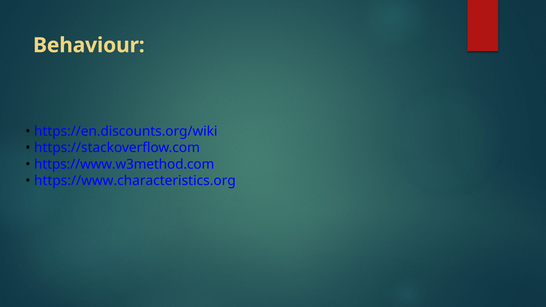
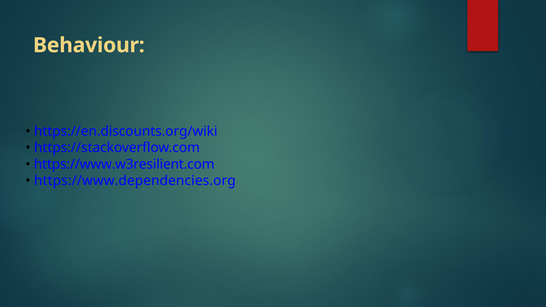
https://www.w3method.com: https://www.w3method.com -> https://www.w3resilient.com (124, 164)
https://www.characteristics.org: https://www.characteristics.org -> https://www.dependencies.org (135, 181)
